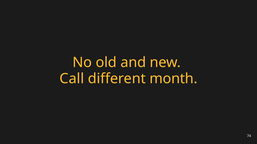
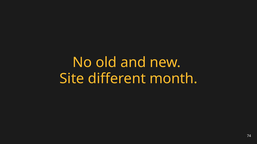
Call: Call -> Site (72, 79)
